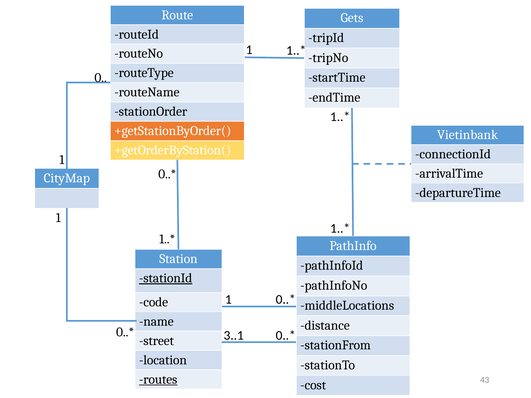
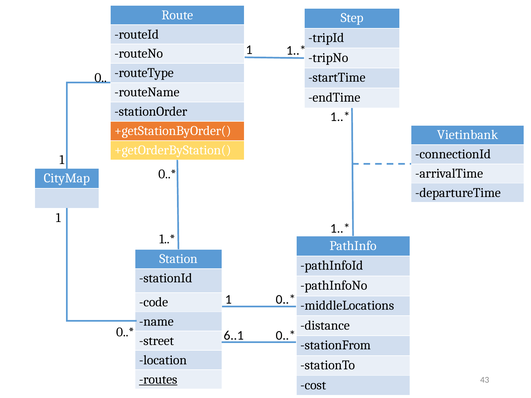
Gets: Gets -> Step (352, 18)
stationId underline: present -> none (166, 278)
3..1: 3..1 -> 6..1 (234, 336)
